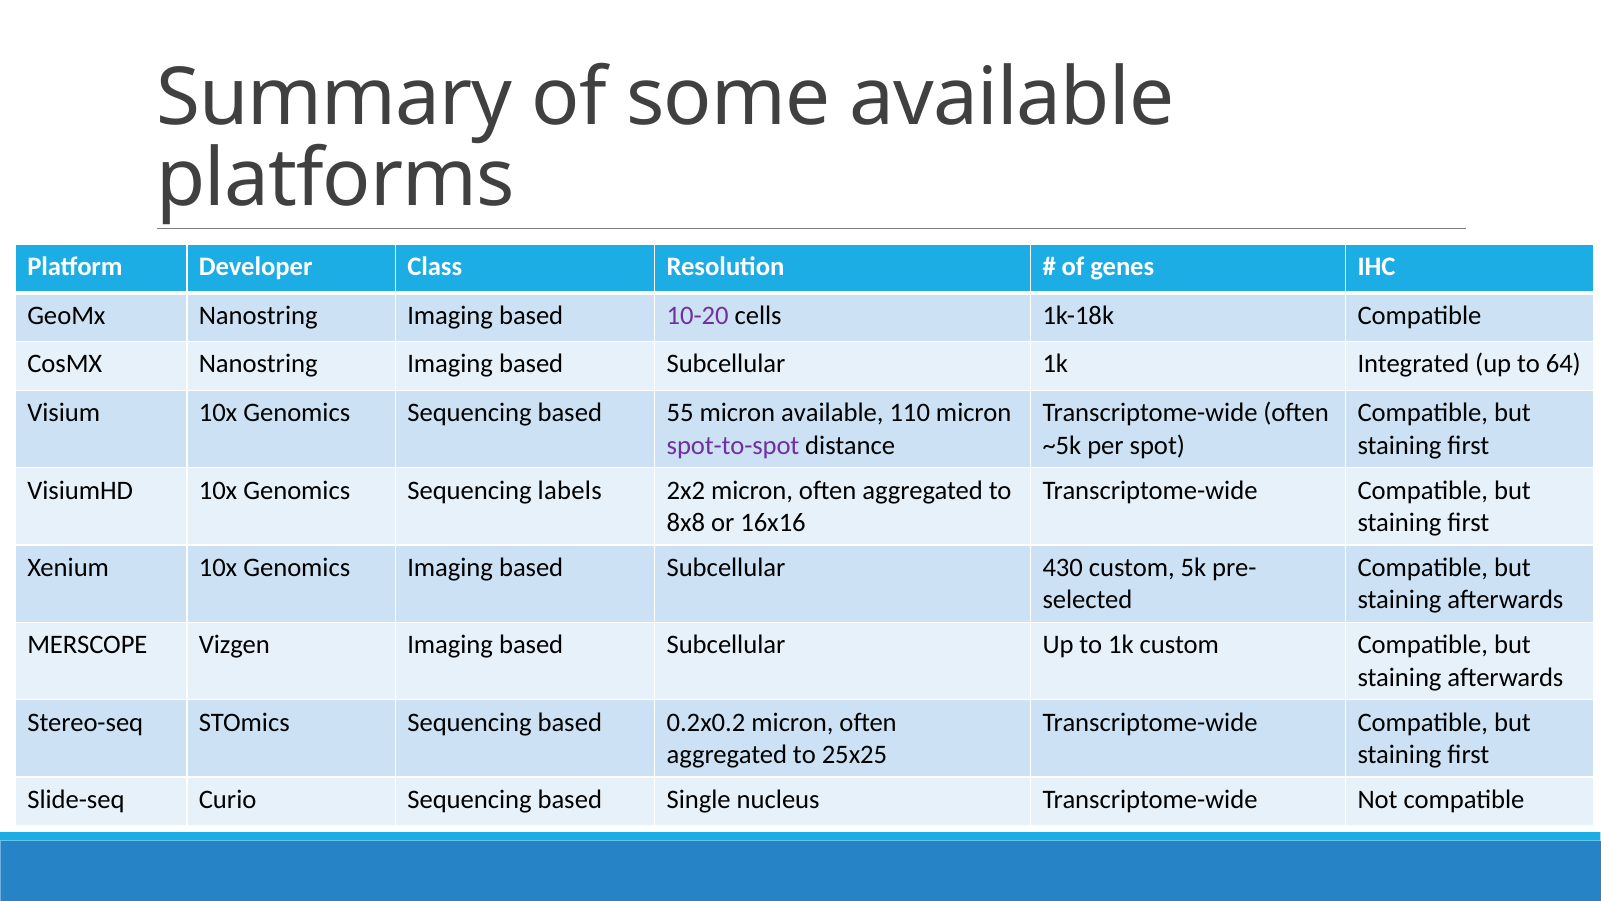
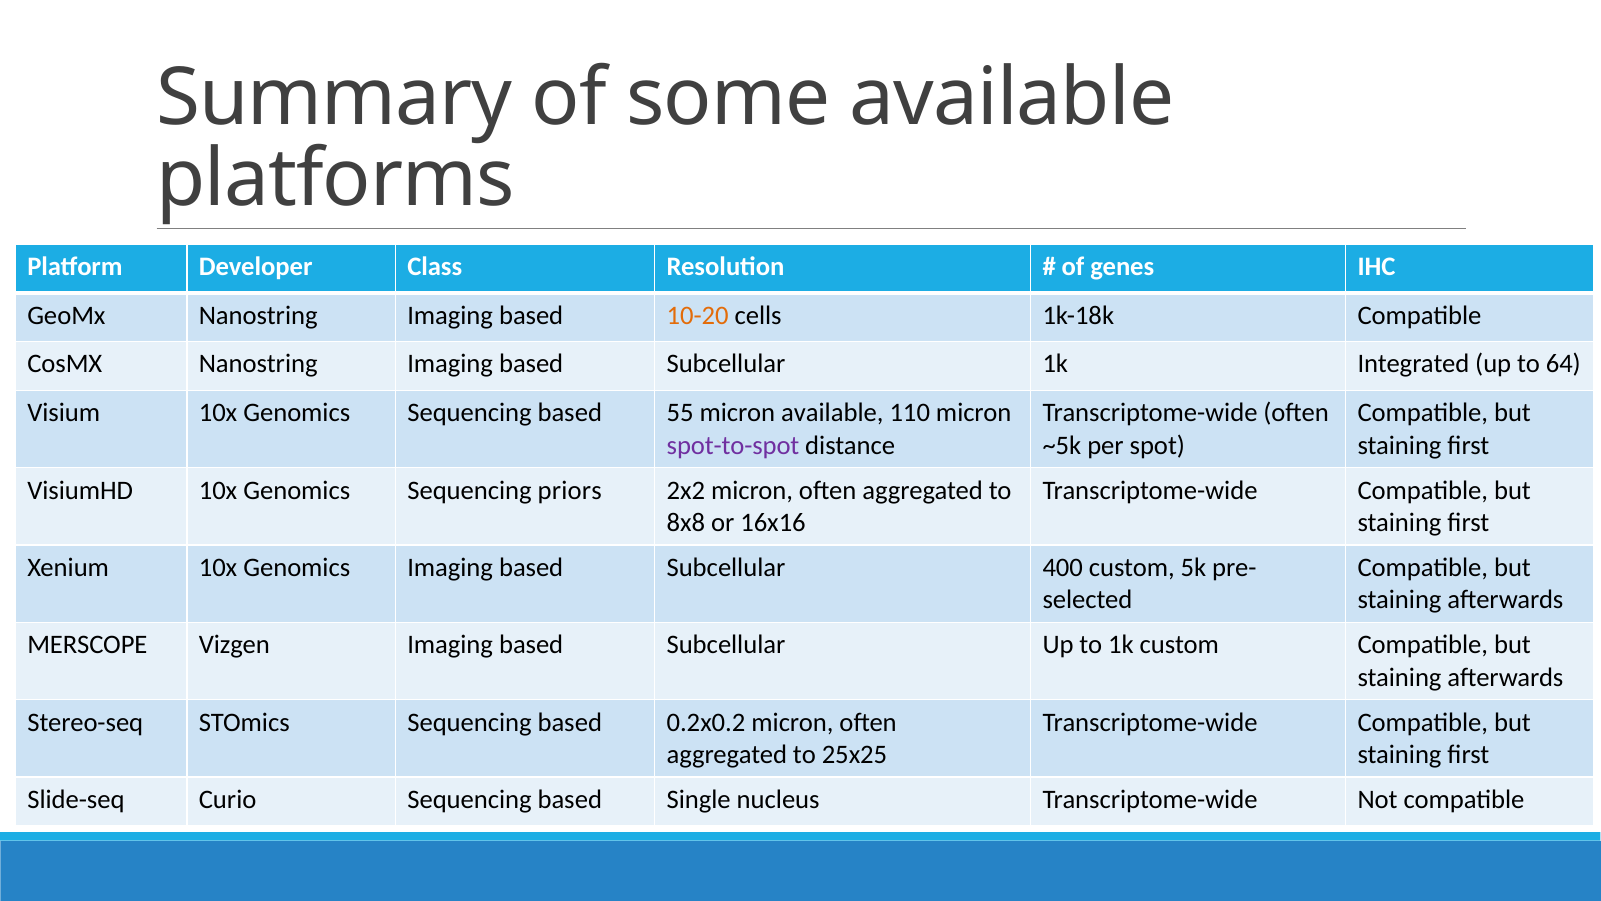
10-20 colour: purple -> orange (698, 315)
labels: labels -> priors (570, 490)
430: 430 -> 400 (1063, 567)
